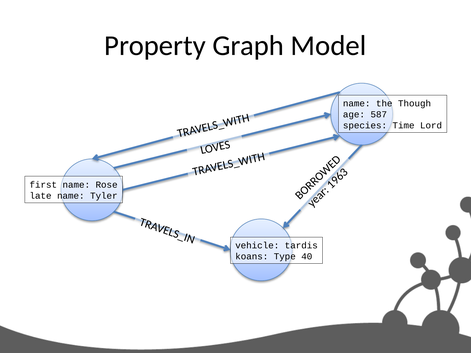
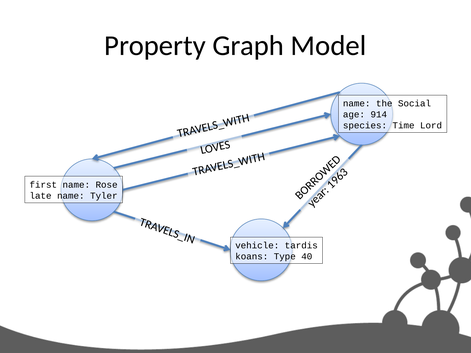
Though: Though -> Social (415, 104)
587: 587 -> 914 (379, 115)
